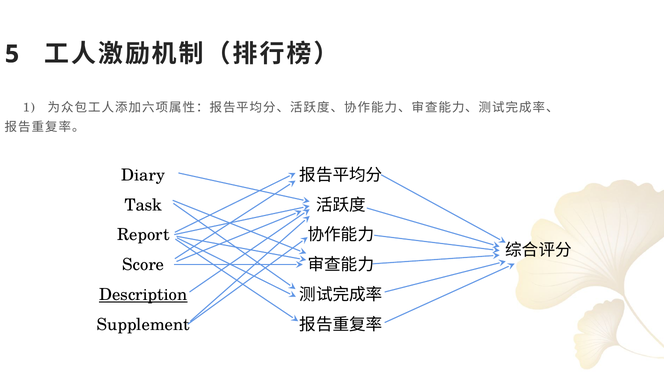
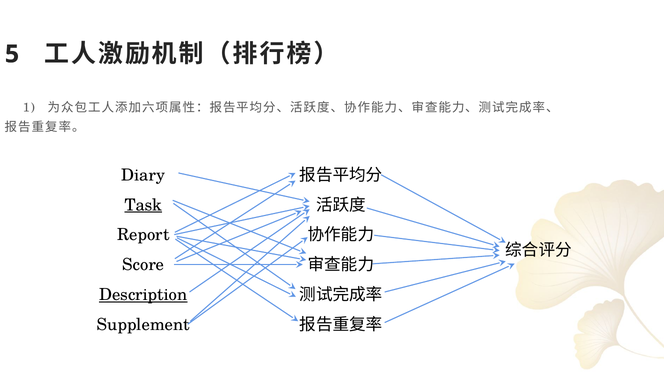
Task underline: none -> present (143, 205)
